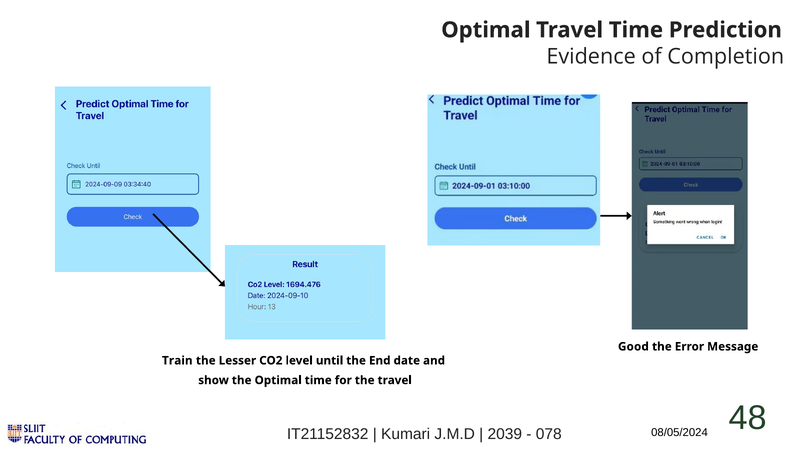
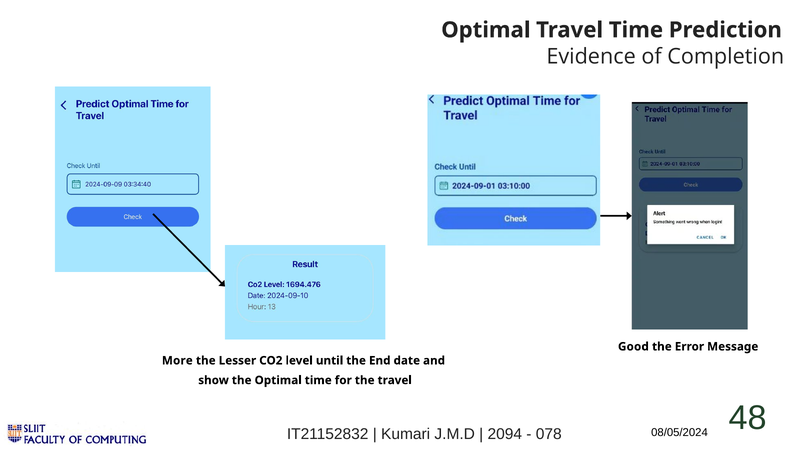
Train: Train -> More (177, 360)
2039: 2039 -> 2094 (505, 433)
